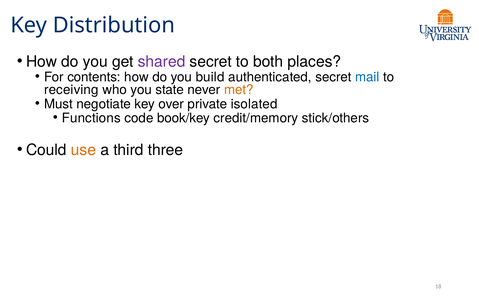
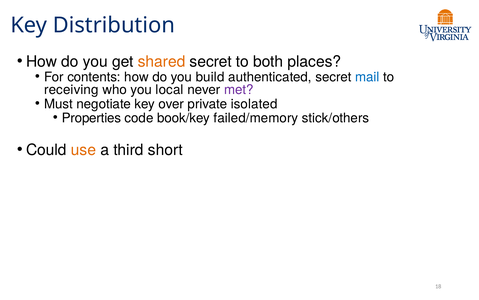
shared colour: purple -> orange (162, 62)
state: state -> local (170, 90)
met colour: orange -> purple (239, 90)
Functions: Functions -> Properties (91, 118)
credit/memory: credit/memory -> failed/memory (256, 118)
three: three -> short (165, 150)
